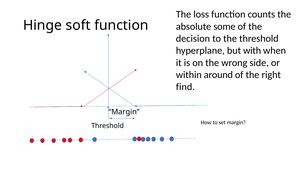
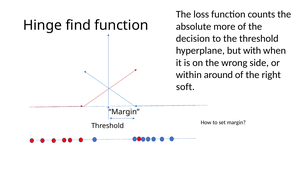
soft: soft -> find (78, 25)
some: some -> more (224, 27)
find: find -> soft (185, 87)
